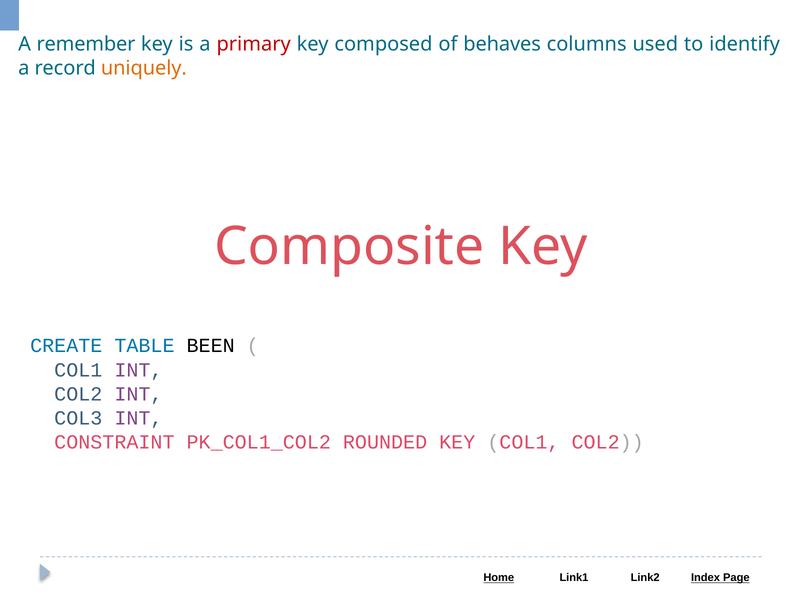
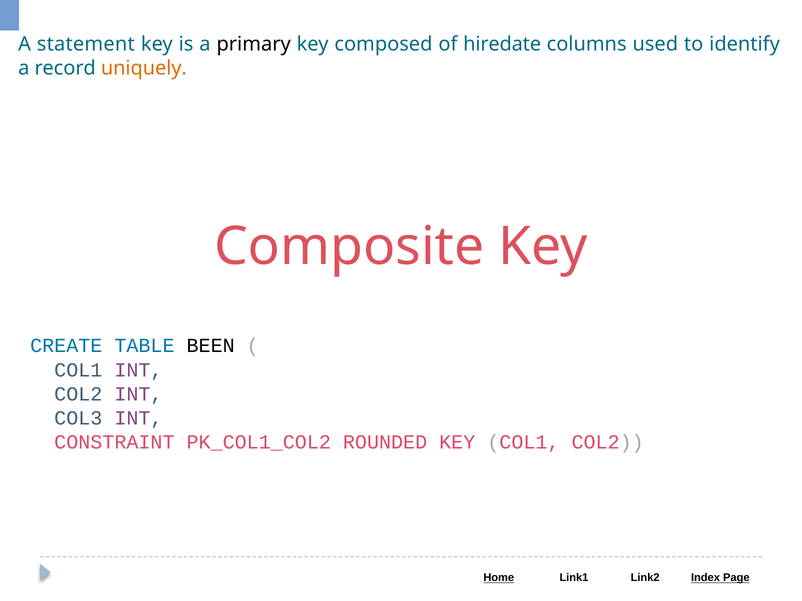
remember: remember -> statement (86, 44)
primary colour: red -> black (254, 44)
behaves: behaves -> hiredate (502, 44)
